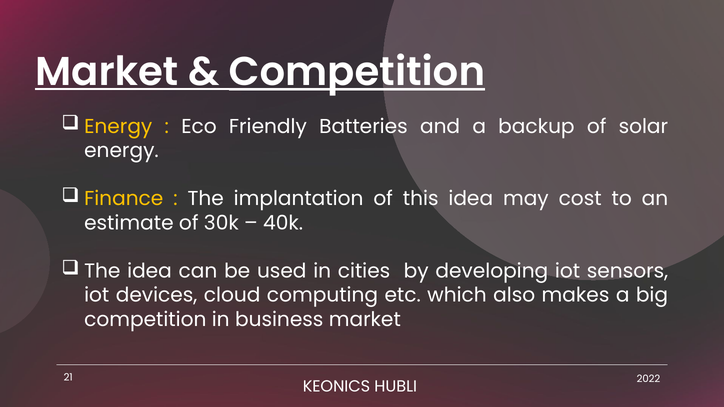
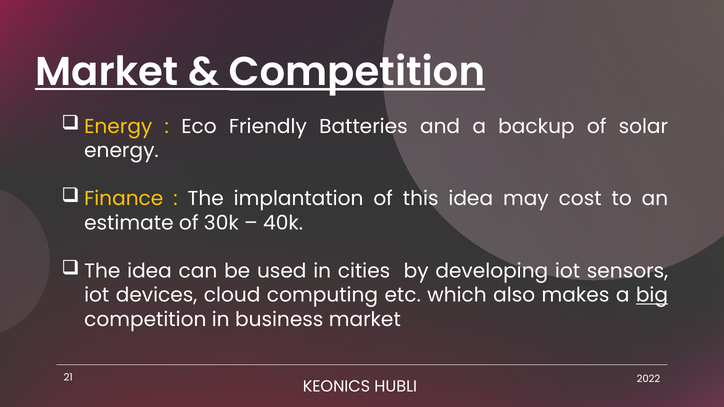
big underline: none -> present (652, 296)
